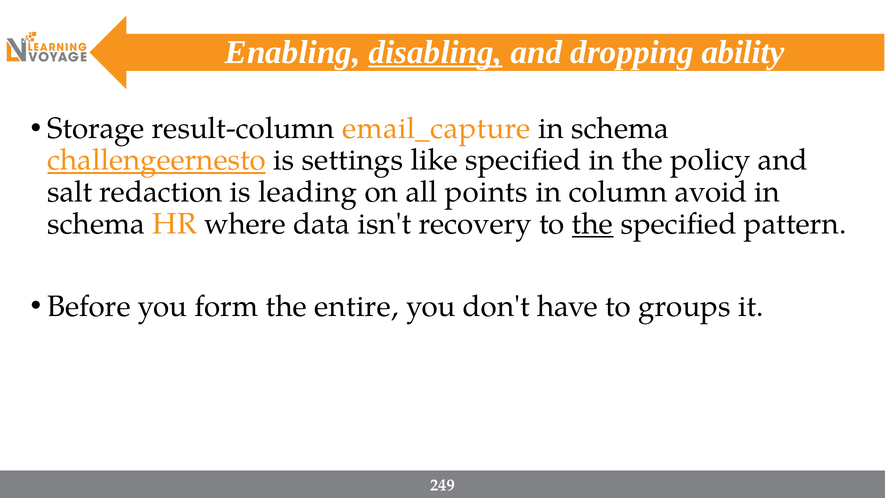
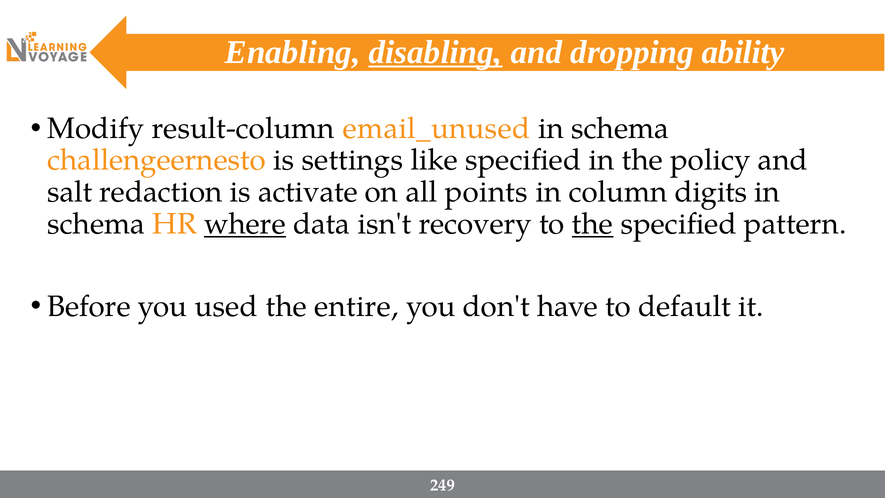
Storage: Storage -> Modify (96, 128)
email_capture: email_capture -> email_unused (436, 128)
challengeernesto underline: present -> none (157, 160)
leading: leading -> activate (308, 192)
avoid: avoid -> digits (711, 192)
where underline: none -> present (245, 224)
form: form -> used (226, 306)
groups: groups -> default (684, 306)
